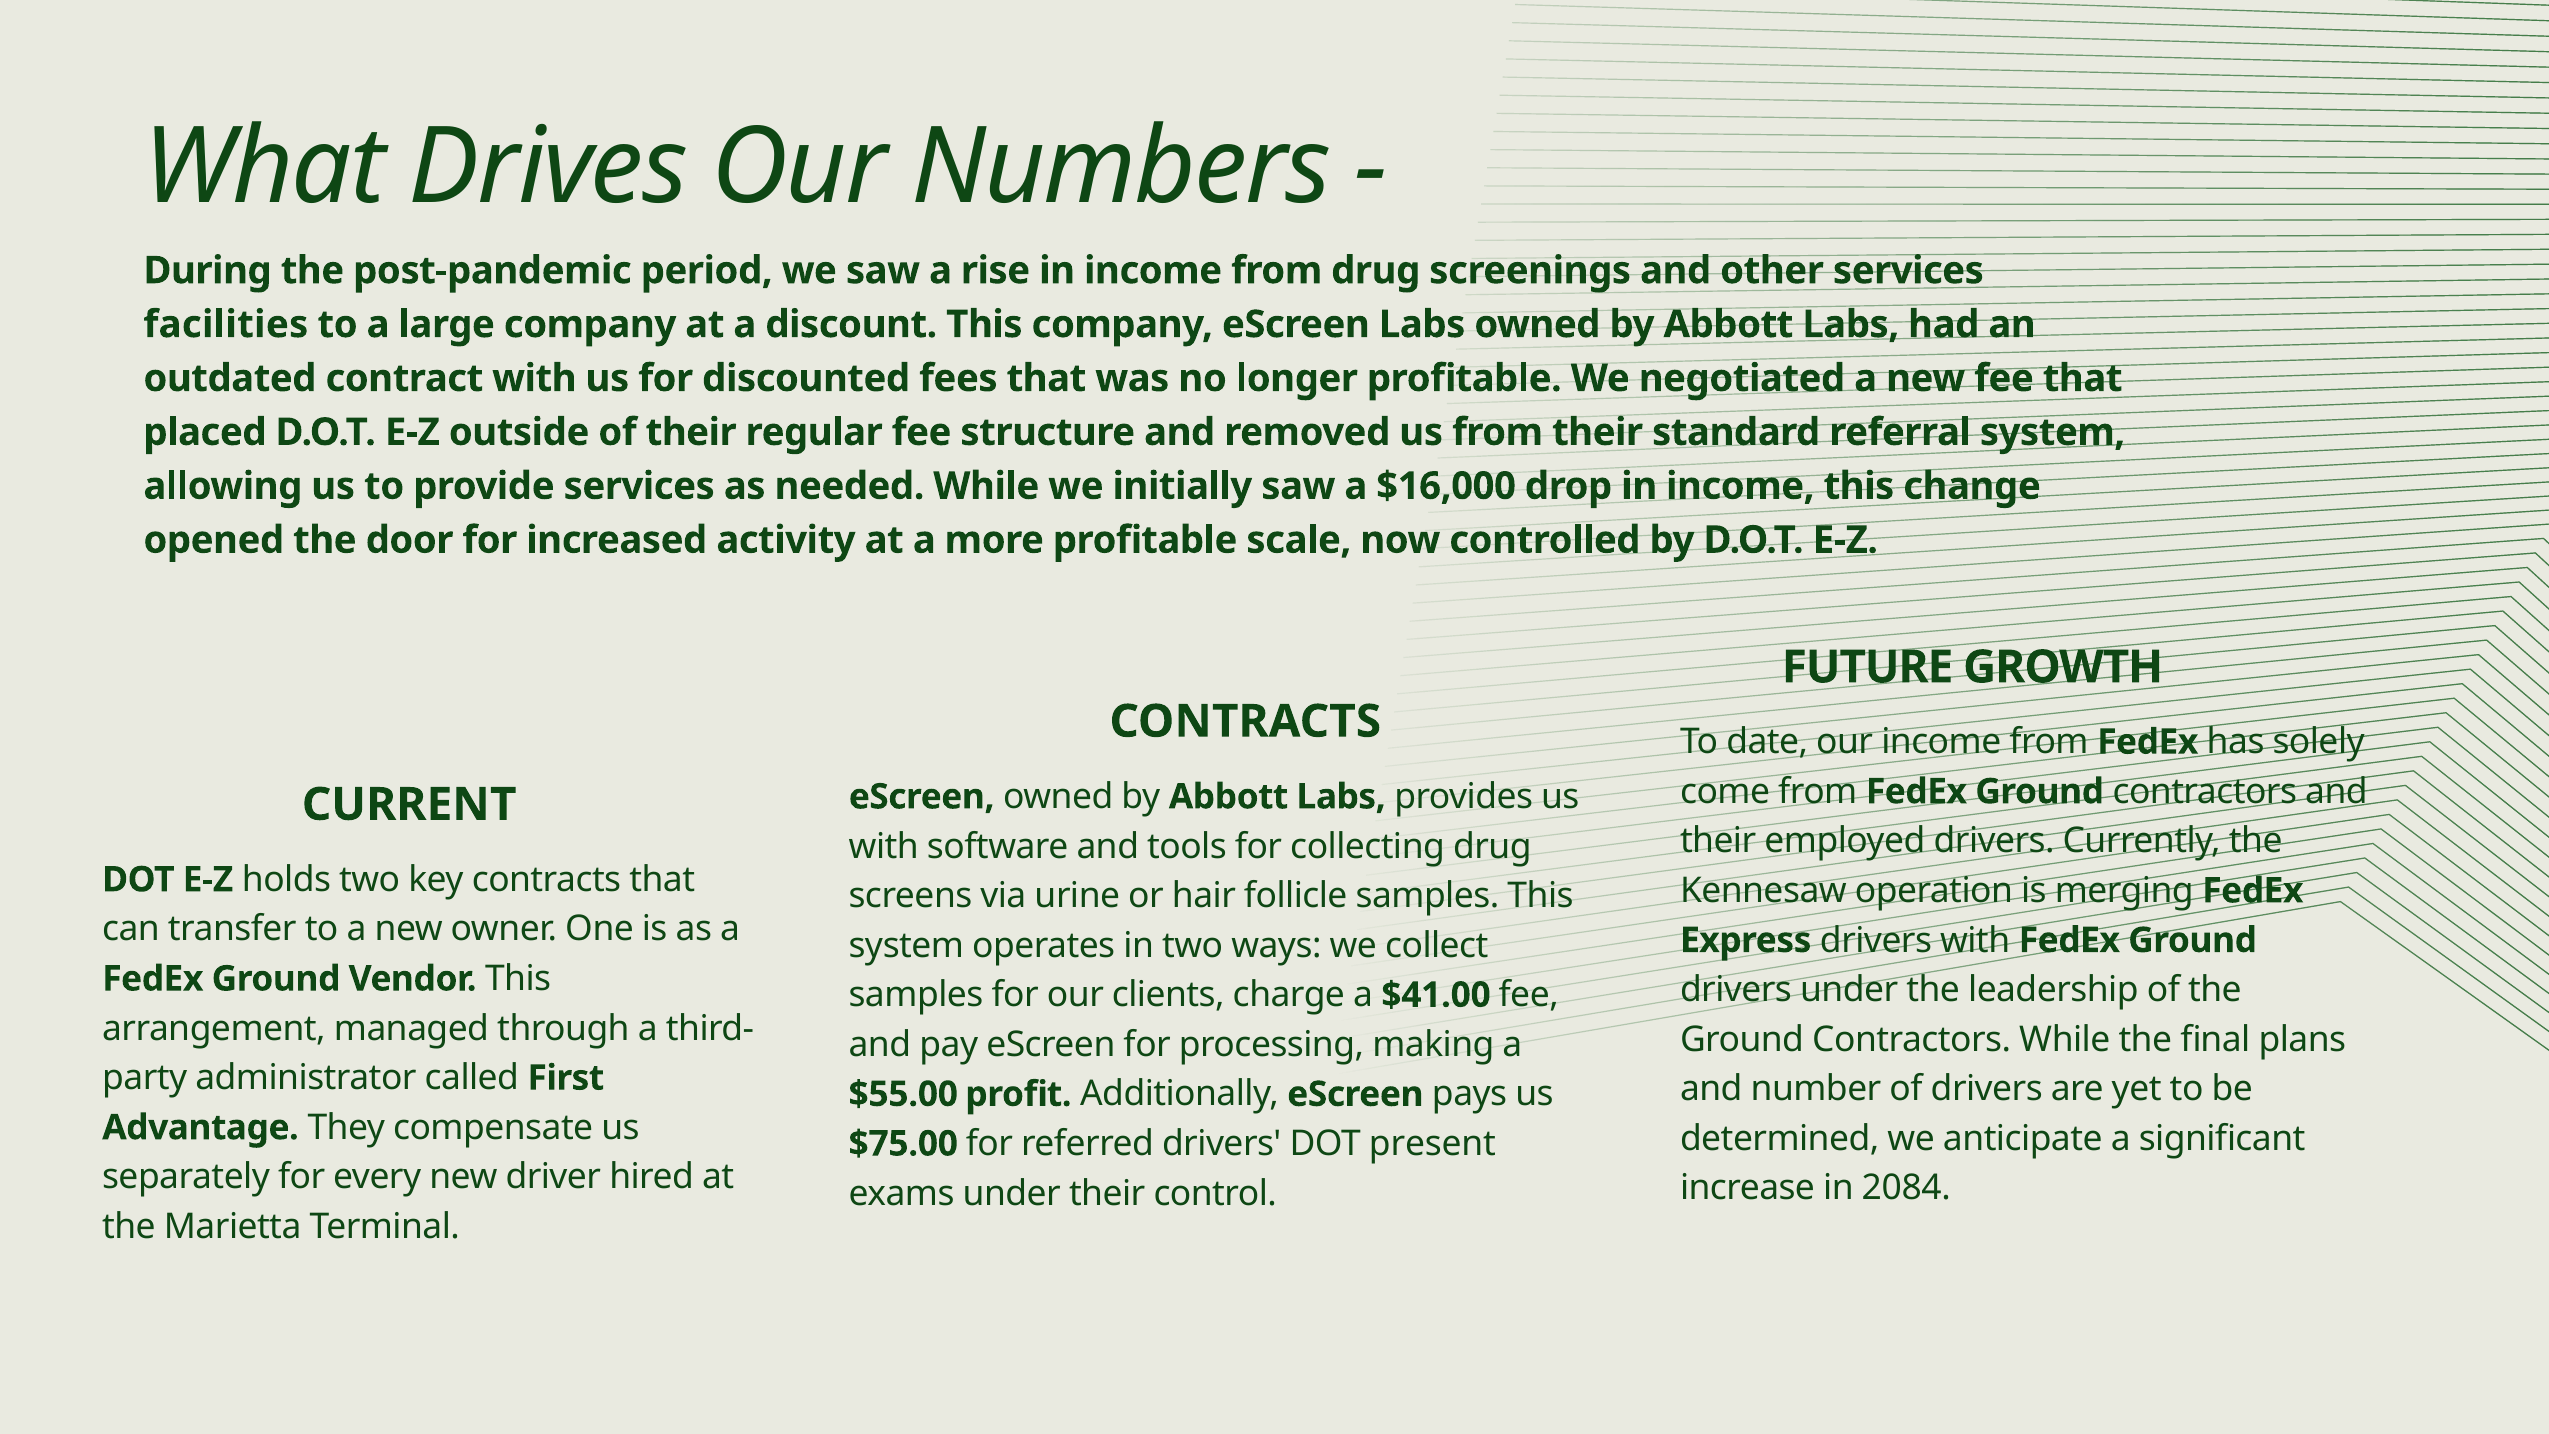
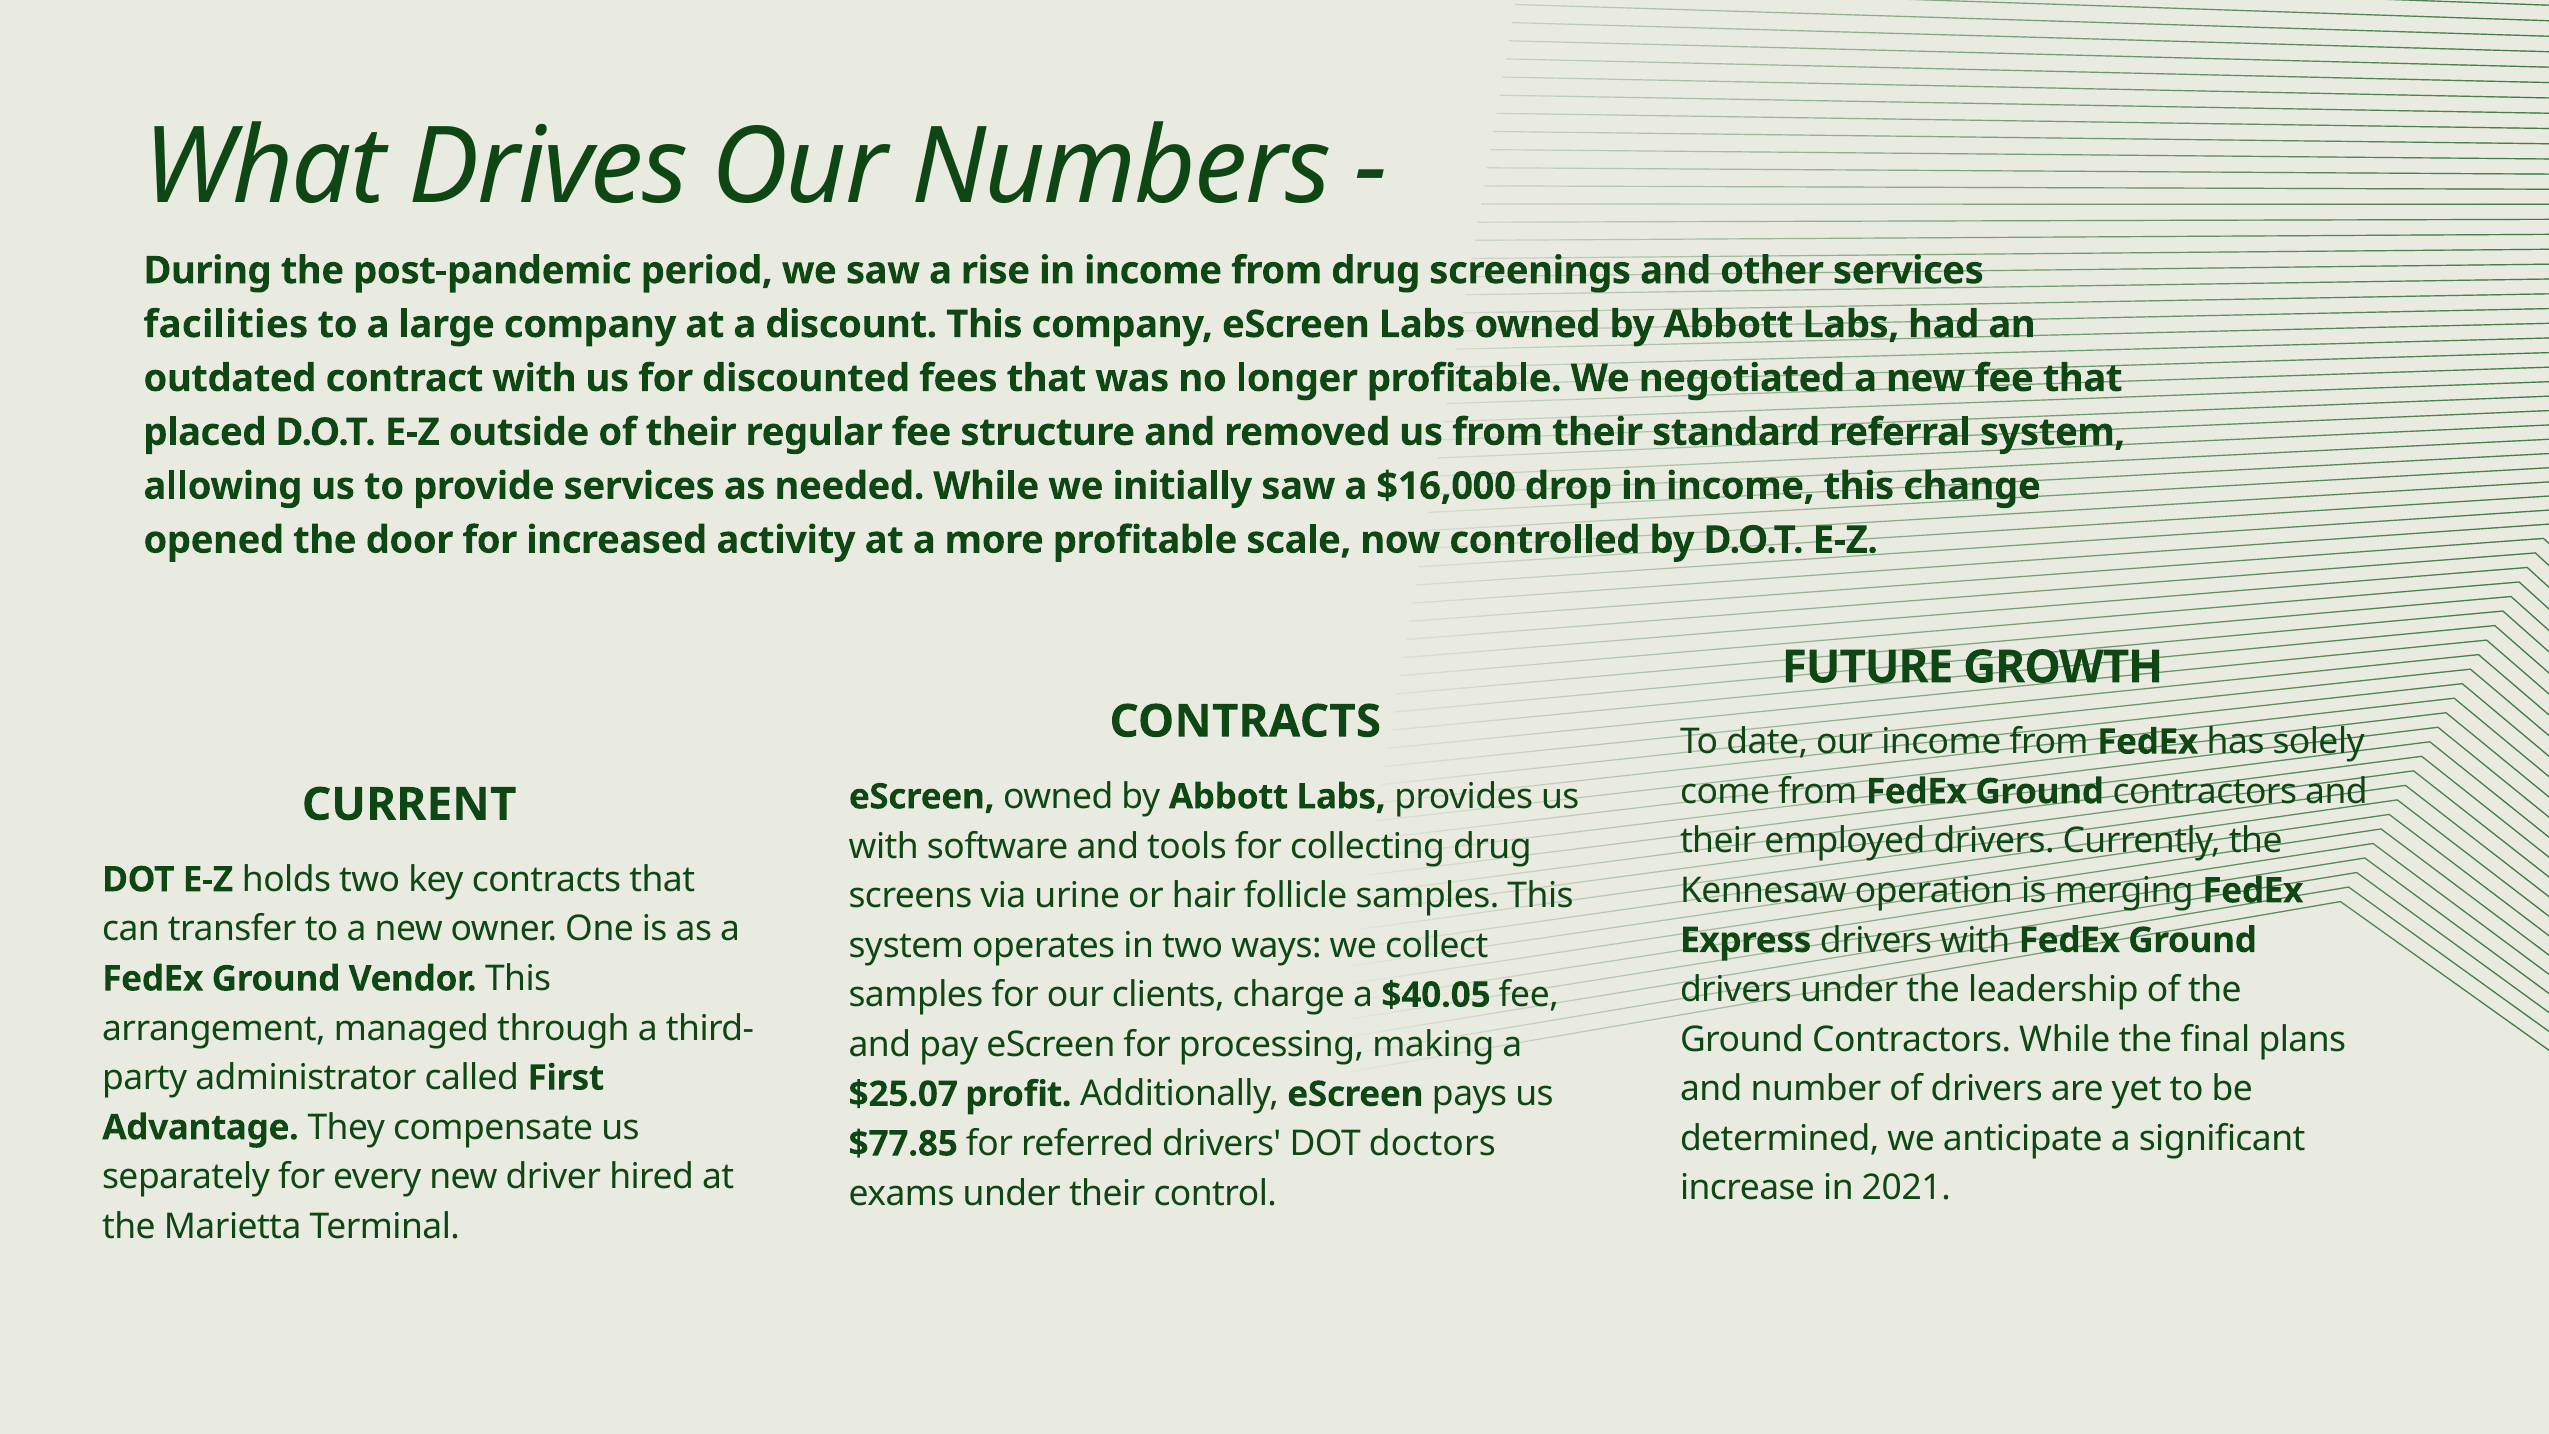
$41.00: $41.00 -> $40.05 (1436, 995)
$55.00: $55.00 -> $25.07 (903, 1094)
$75.00: $75.00 -> $77.85 (903, 1144)
present: present -> doctors (1432, 1144)
2084: 2084 -> 2021 (1906, 1188)
